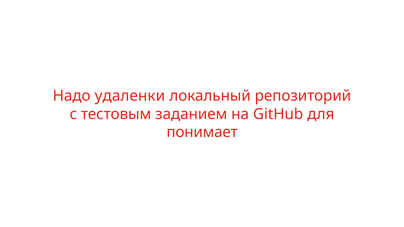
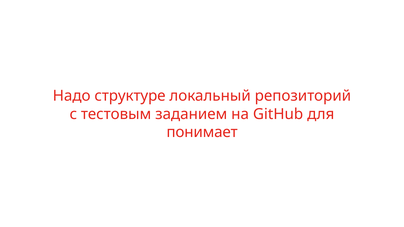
удаленки: удаленки -> структуре (130, 96)
